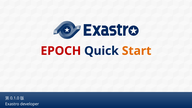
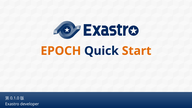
EPOCH colour: red -> orange (61, 51)
